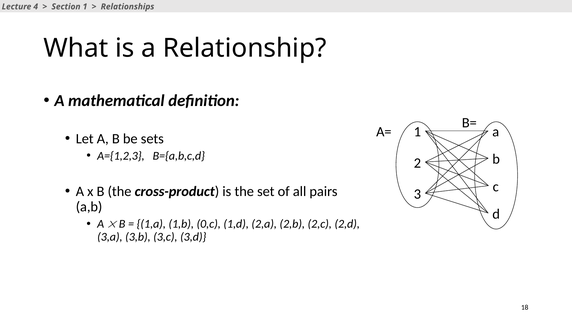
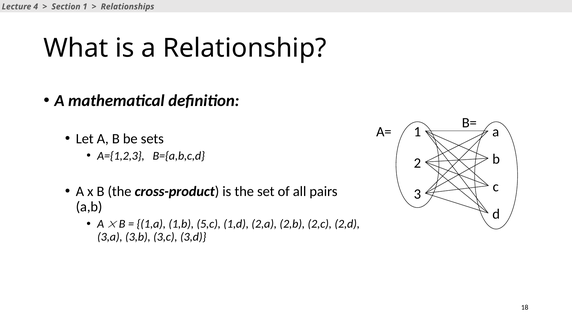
0,c: 0,c -> 5,c (209, 224)
